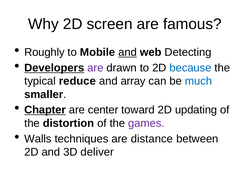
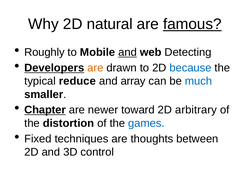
screen: screen -> natural (110, 24)
famous underline: none -> present (192, 24)
are colour: purple -> orange (95, 68)
center: center -> newer (103, 110)
updating: updating -> arbitrary (196, 110)
games colour: purple -> blue (146, 124)
Walls: Walls -> Fixed (38, 139)
distance: distance -> thoughts (152, 139)
deliver: deliver -> control (97, 152)
